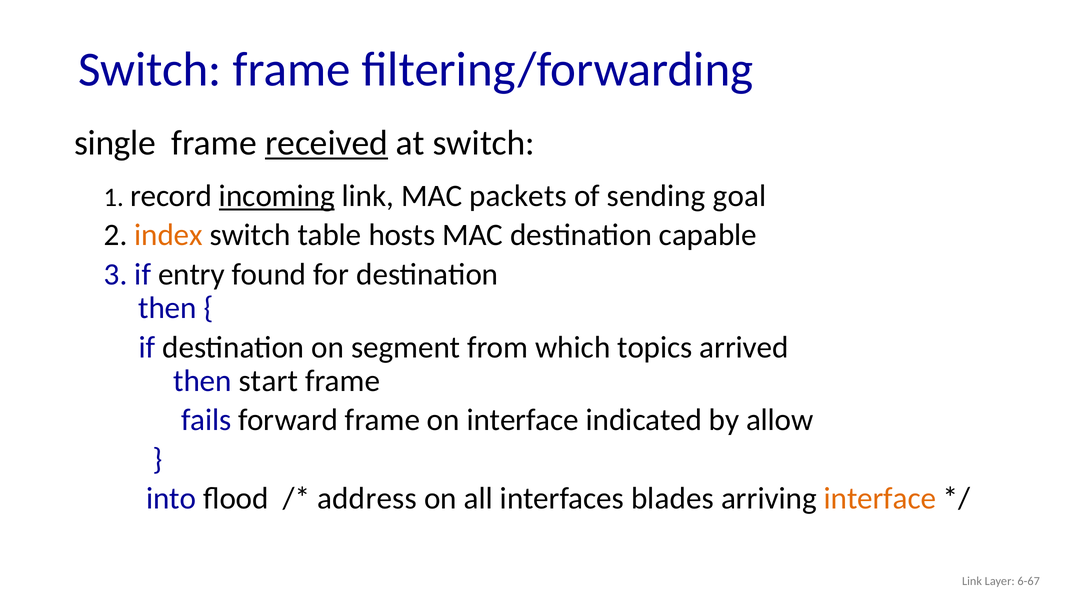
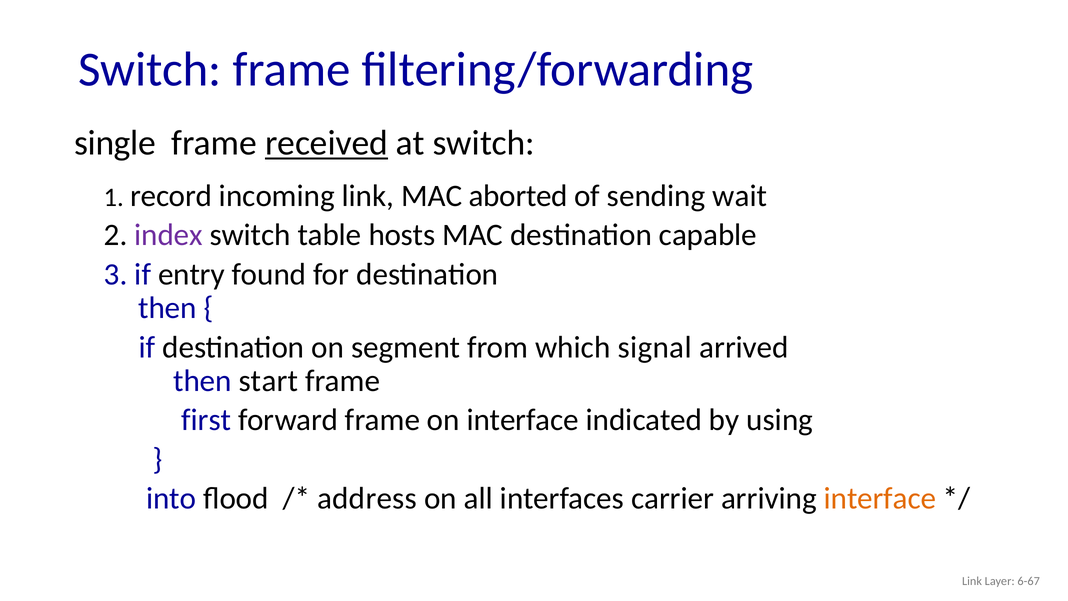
incoming underline: present -> none (277, 196)
packets: packets -> aborted (518, 196)
goal: goal -> wait (740, 196)
index colour: orange -> purple (169, 235)
topics: topics -> signal (655, 347)
fails: fails -> first (206, 420)
allow: allow -> using (780, 420)
blades: blades -> carrier (673, 498)
